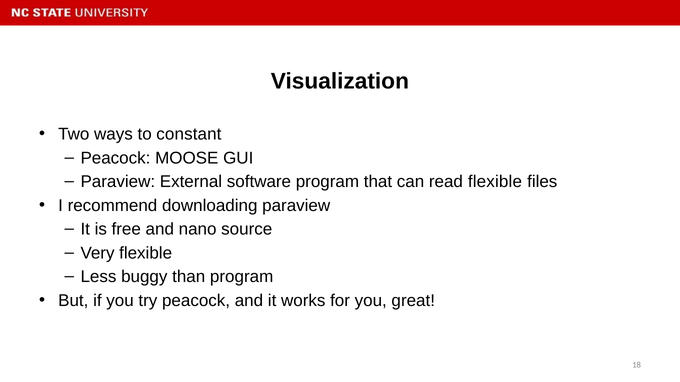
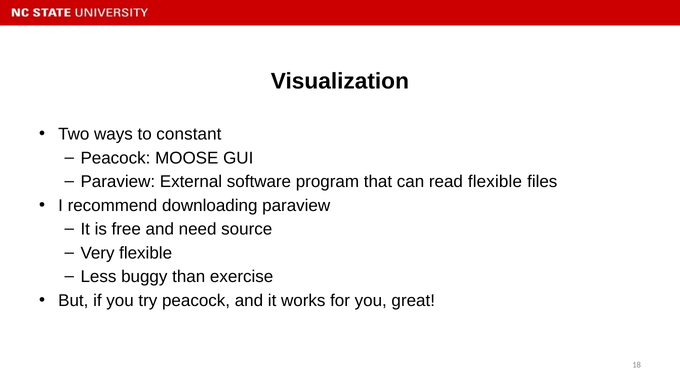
nano: nano -> need (198, 230)
than program: program -> exercise (242, 277)
